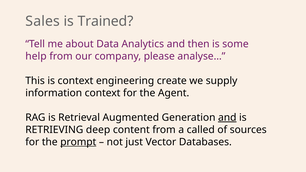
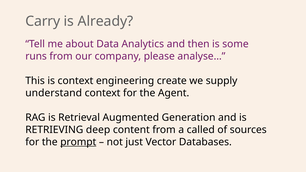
Sales: Sales -> Carry (43, 21)
Trained: Trained -> Already (105, 21)
help: help -> runs (36, 56)
information: information -> understand (54, 93)
and underline: present -> none (227, 118)
